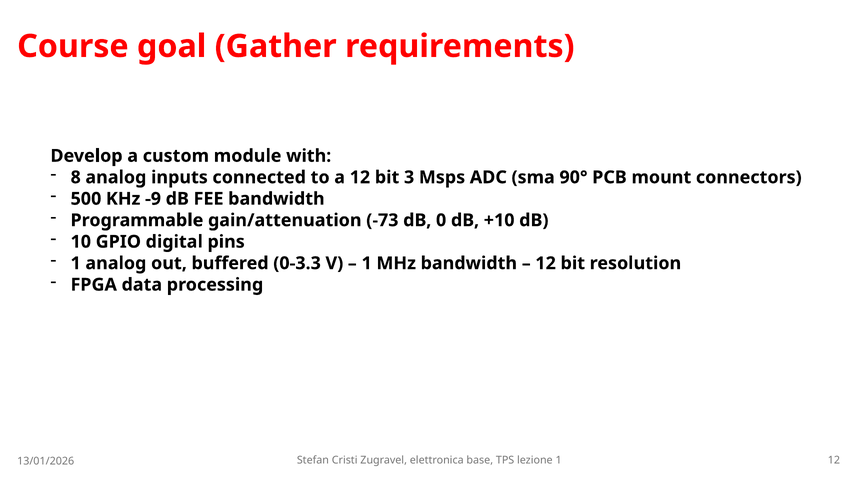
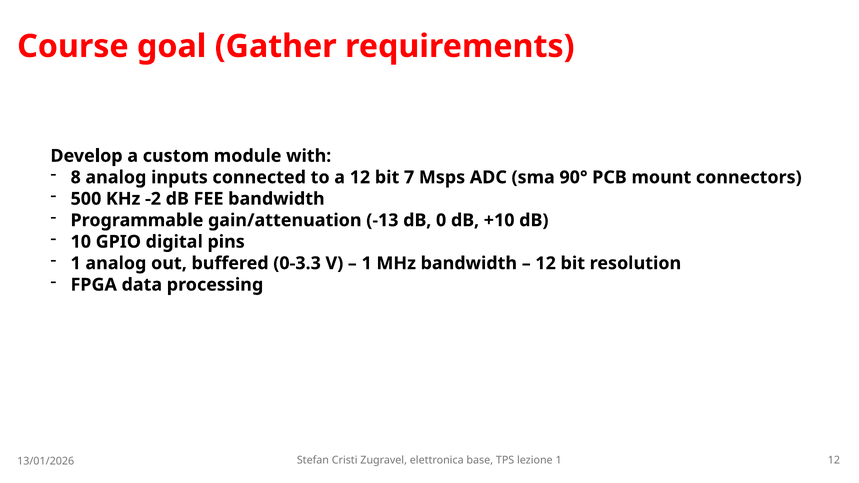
3: 3 -> 7 (409, 177)
-9: -9 -> -2 (153, 199)
-73: -73 -> -13 (382, 220)
